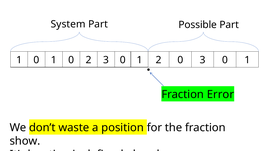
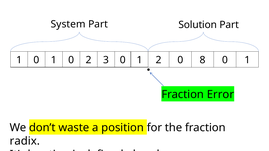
Possible: Possible -> Solution (198, 25)
0 3: 3 -> 8 (203, 60)
show: show -> radix (25, 141)
